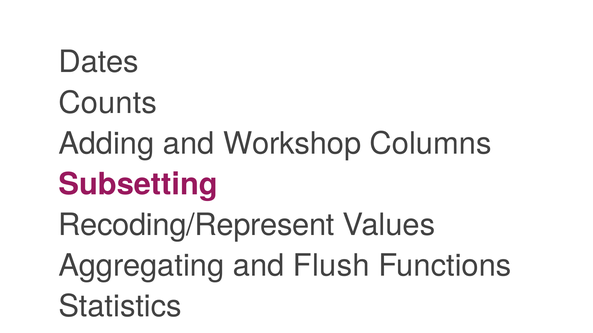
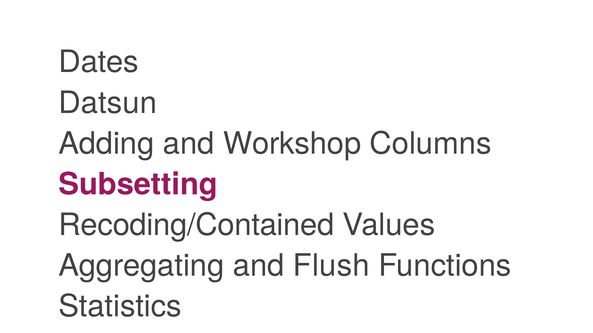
Counts: Counts -> Datsun (108, 103)
Recoding/Represent: Recoding/Represent -> Recoding/Contained (196, 225)
